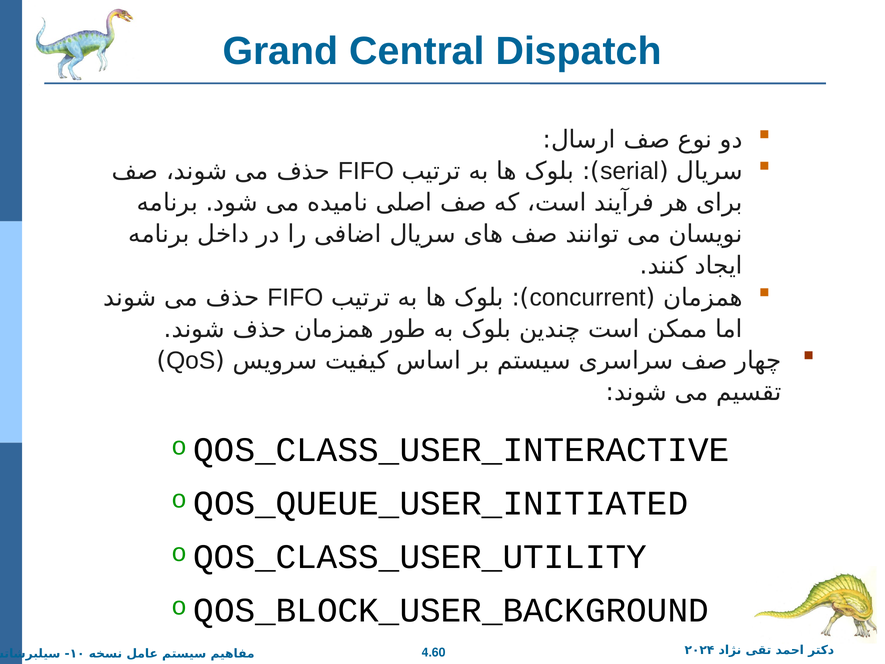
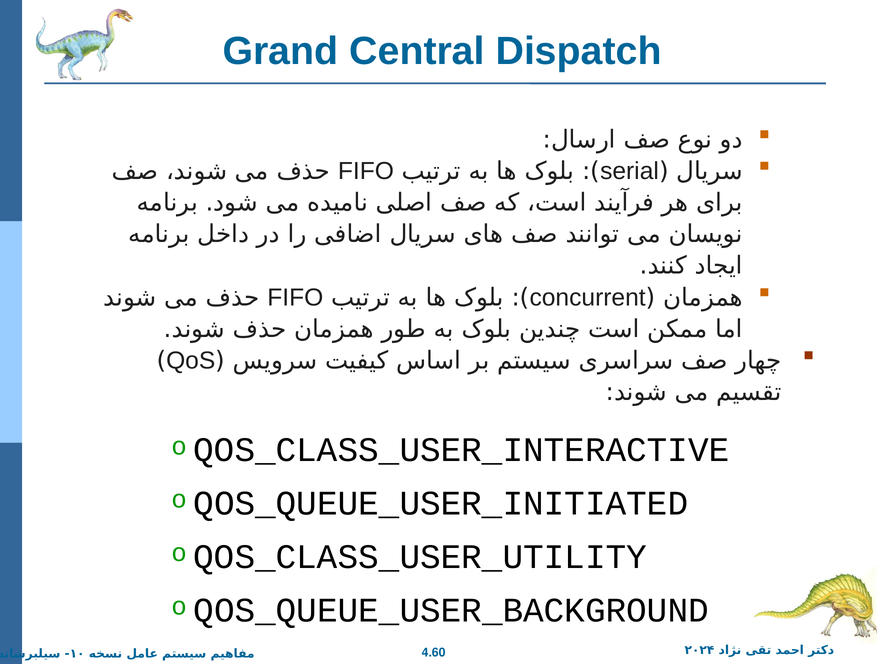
QOS_BLOCK_USER_BACKGROUND: QOS_BLOCK_USER_BACKGROUND -> QOS_QUEUE_USER_BACKGROUND (451, 610)
